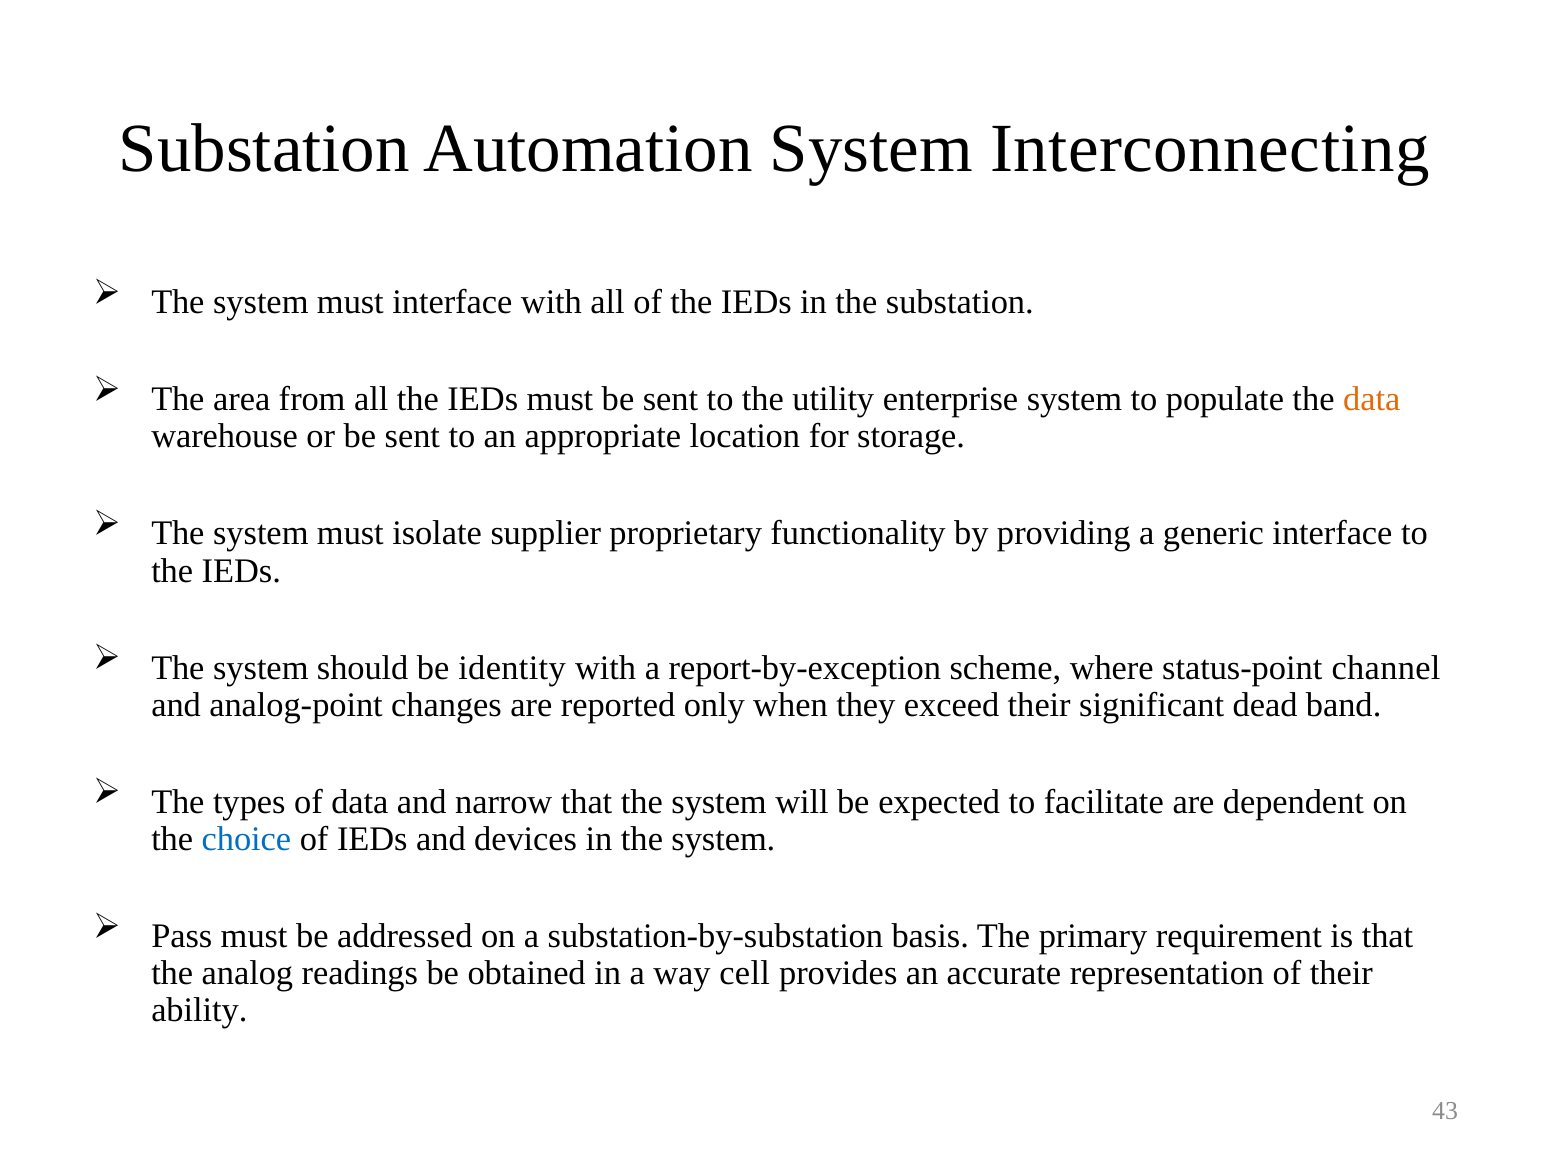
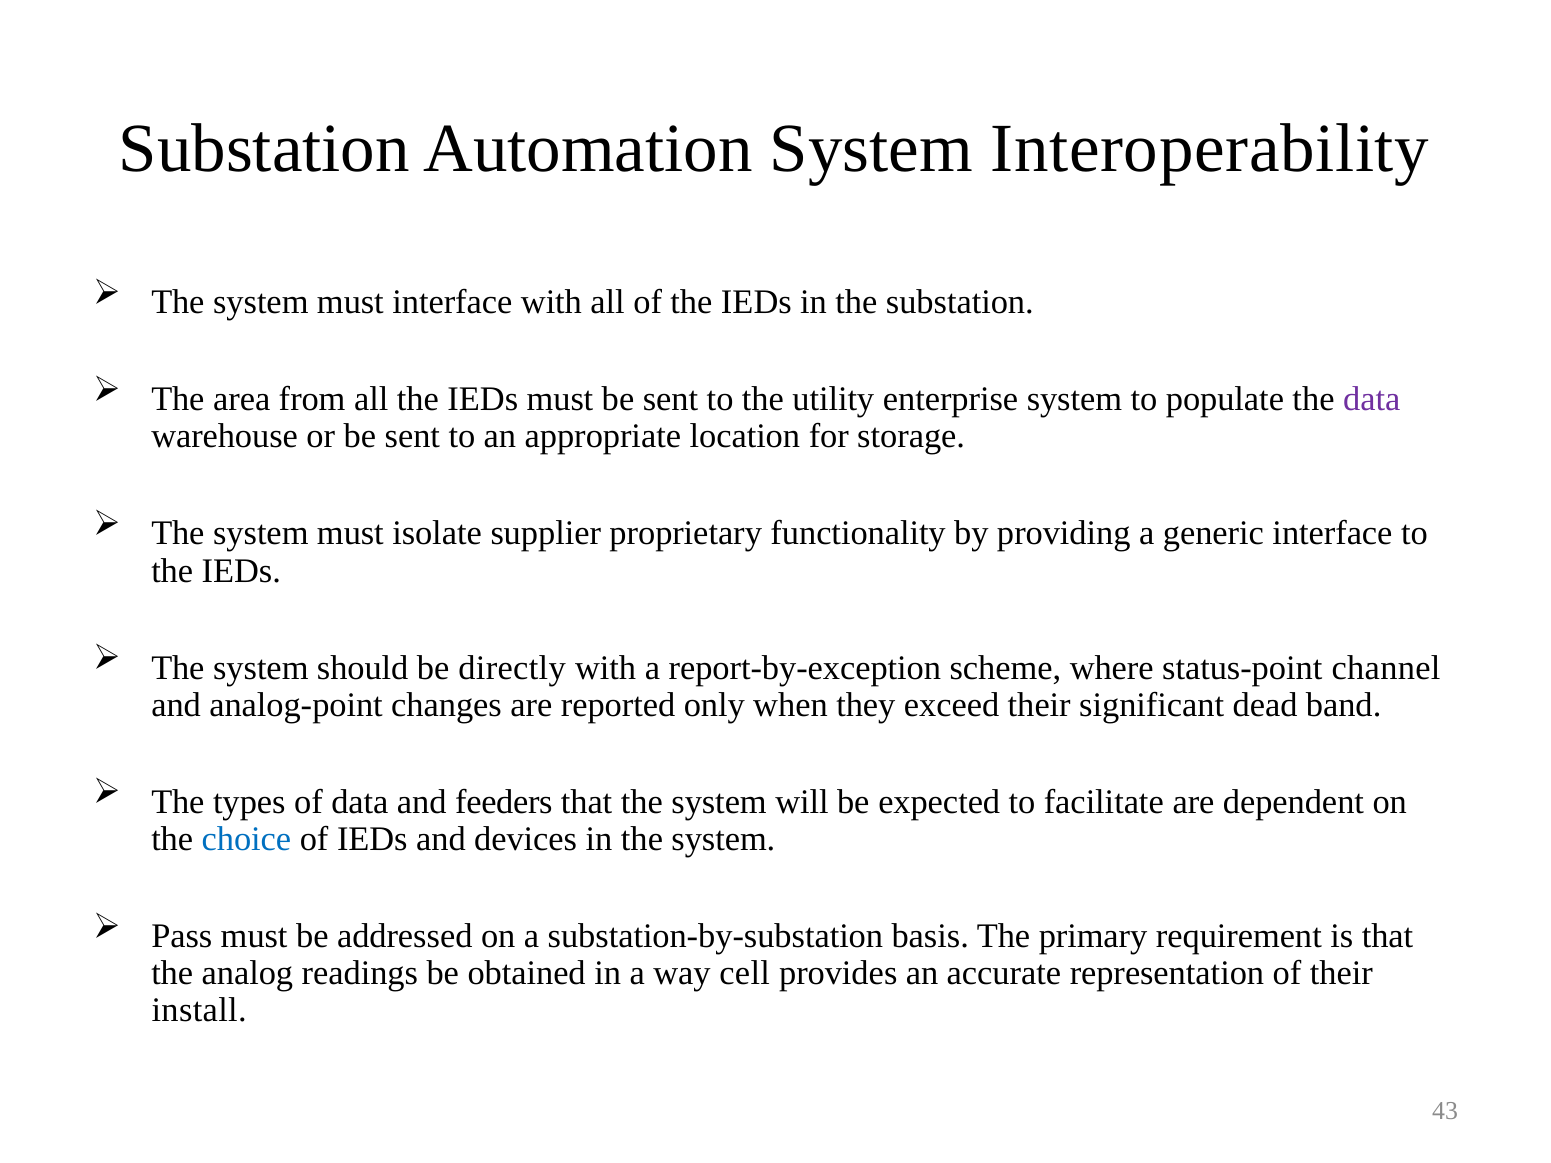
Interconnecting: Interconnecting -> Interoperability (1210, 148)
data colour: orange -> purple (1372, 399)
identity: identity -> directly (512, 668)
narrow: narrow -> feeders (504, 802)
ability: ability -> install (199, 1011)
